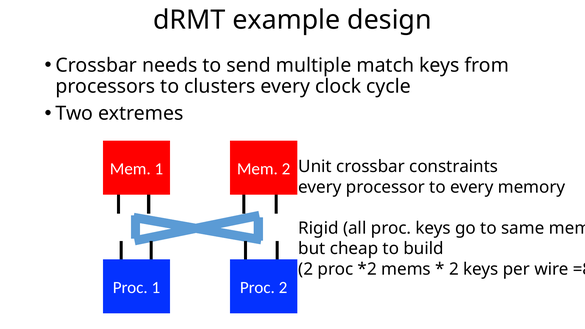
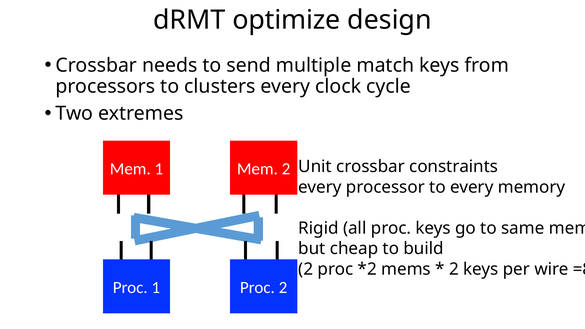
example: example -> optimize (286, 20)
